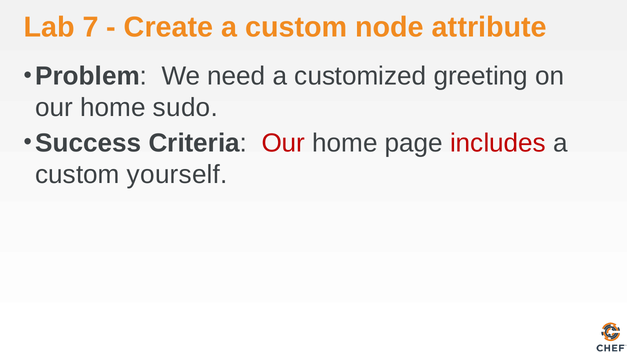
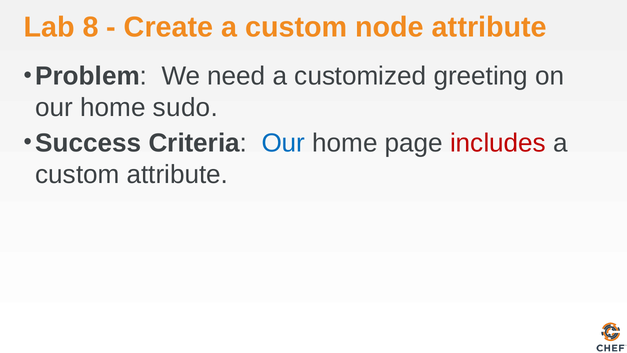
7: 7 -> 8 (90, 27)
Our colour: red -> blue (283, 143)
custom yourself: yourself -> attribute (177, 174)
